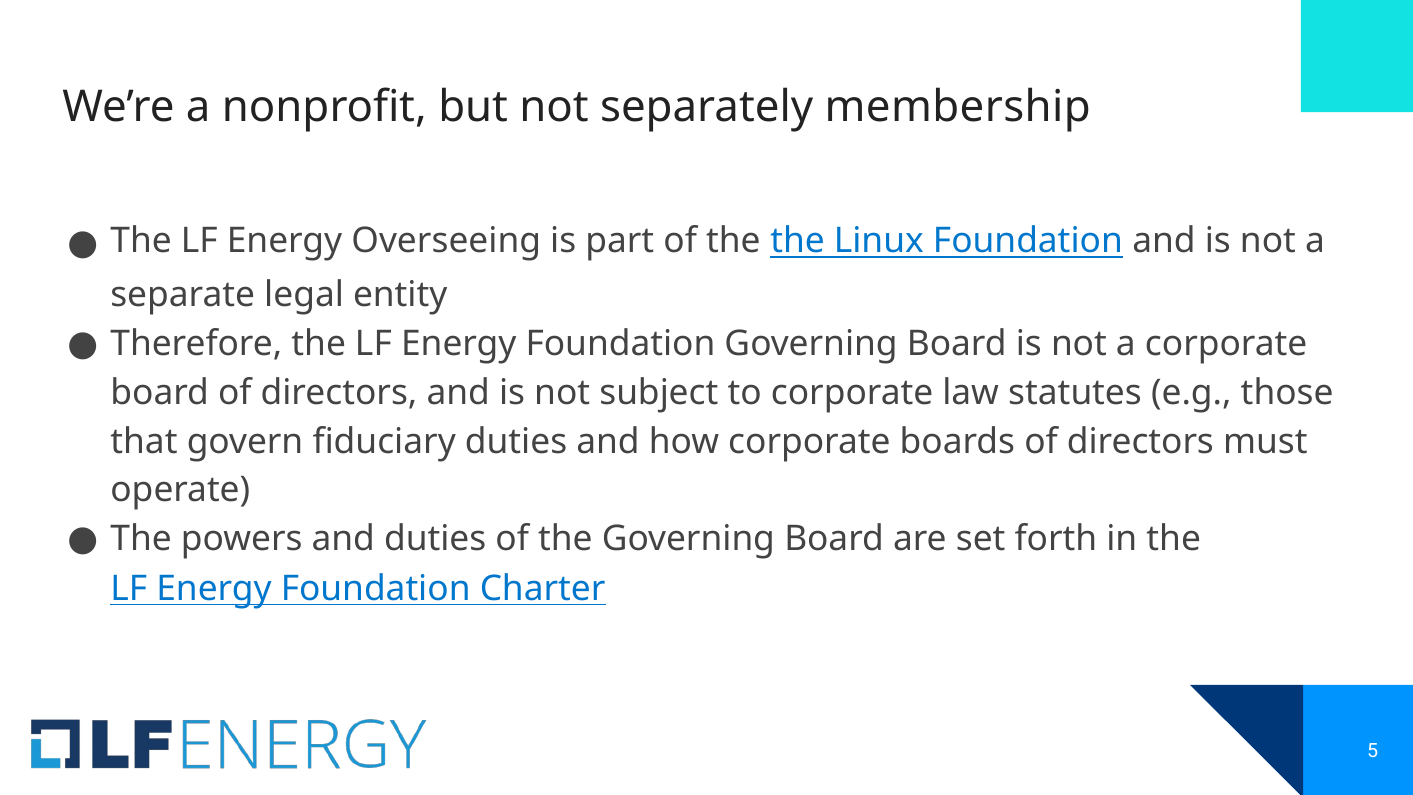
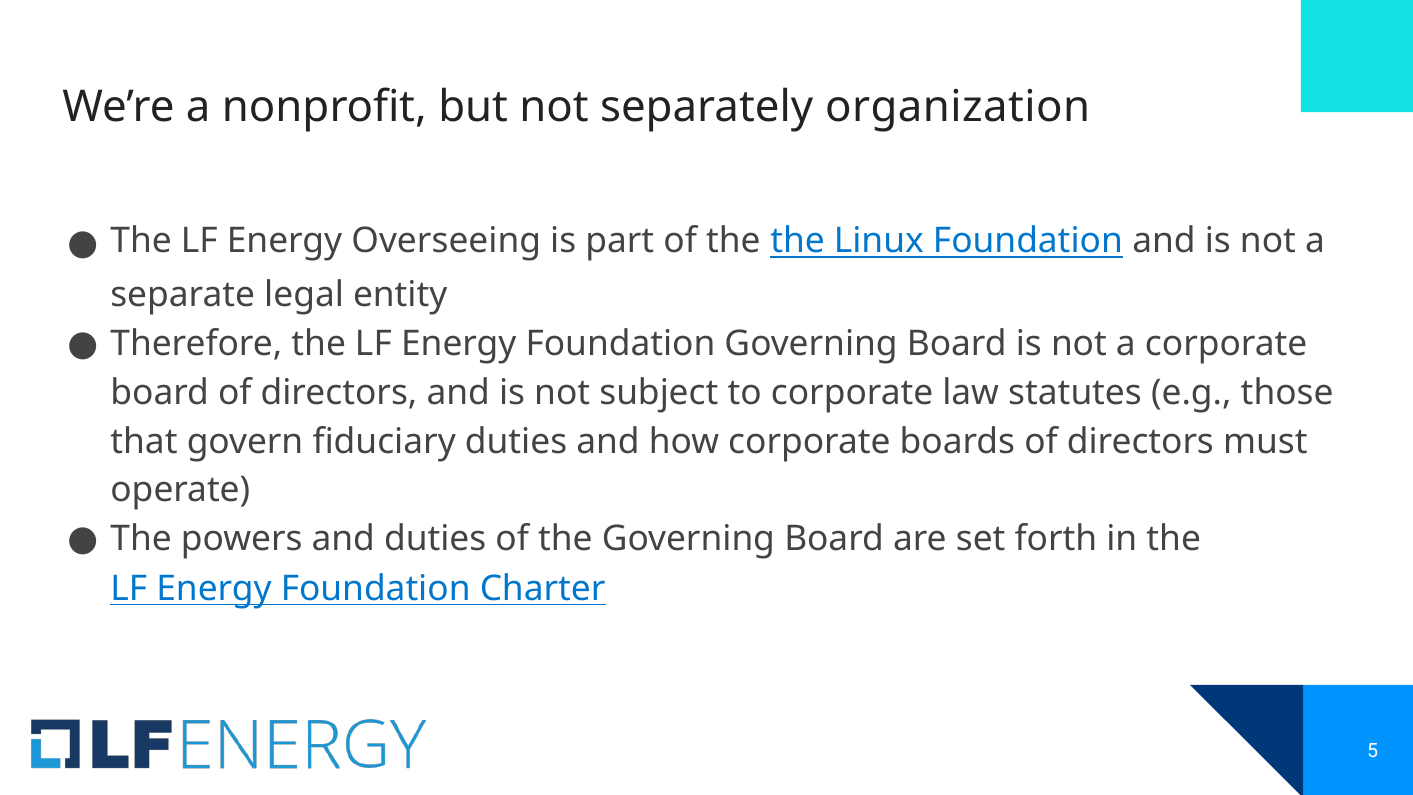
membership: membership -> organization (958, 107)
